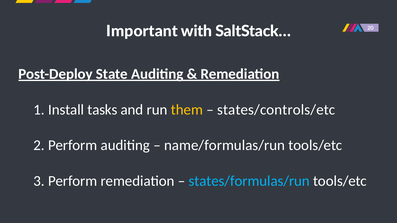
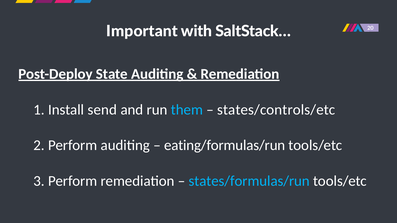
tasks: tasks -> send (102, 110)
them colour: yellow -> light blue (187, 110)
name/formulas/run: name/formulas/run -> eating/formulas/run (225, 146)
